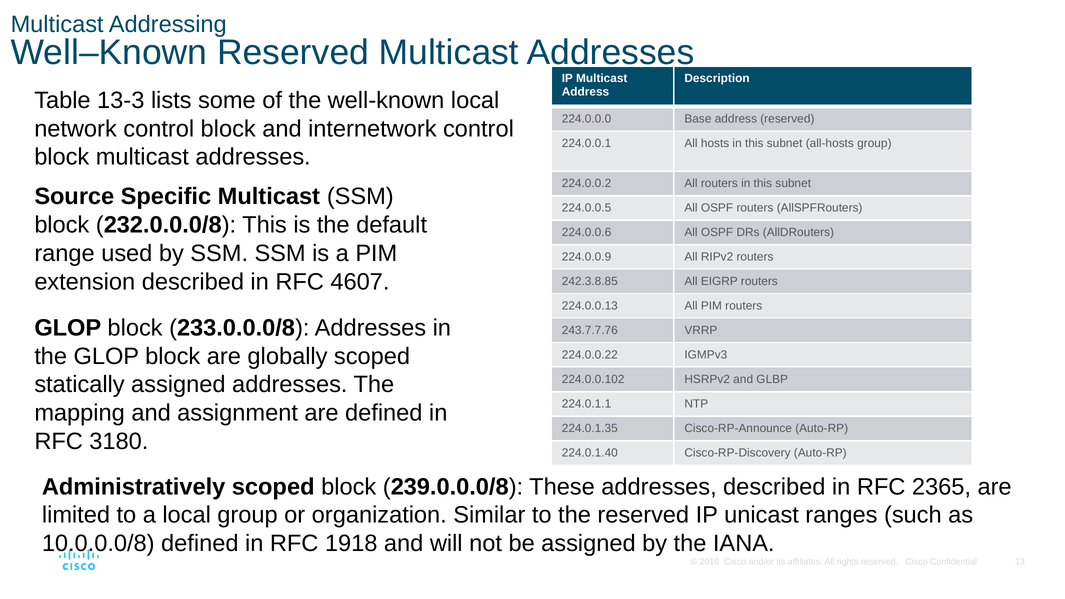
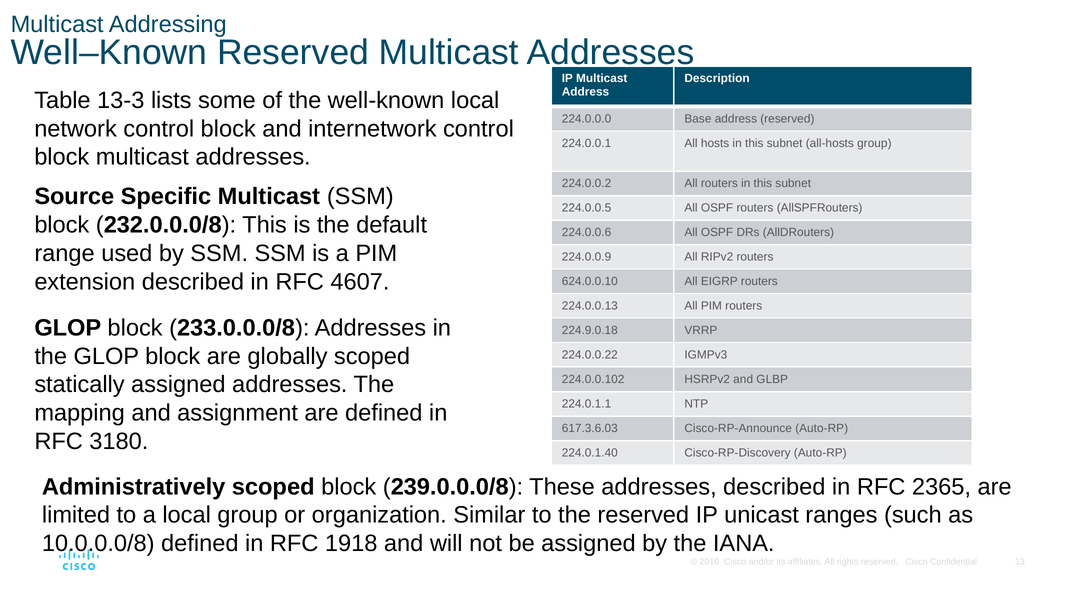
242.3.8.85: 242.3.8.85 -> 624.0.0.10 (590, 281)
243.7.7.76: 243.7.7.76 -> 224.9.0.18 (590, 330)
224.0.1.35: 224.0.1.35 -> 617.3.6.03 (590, 429)
